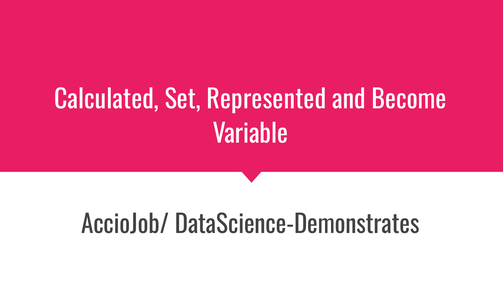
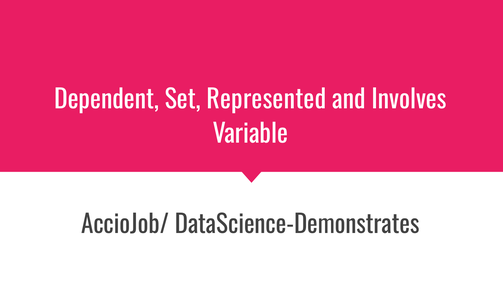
Calculated: Calculated -> Dependent (106, 100)
Become: Become -> Involves (409, 100)
